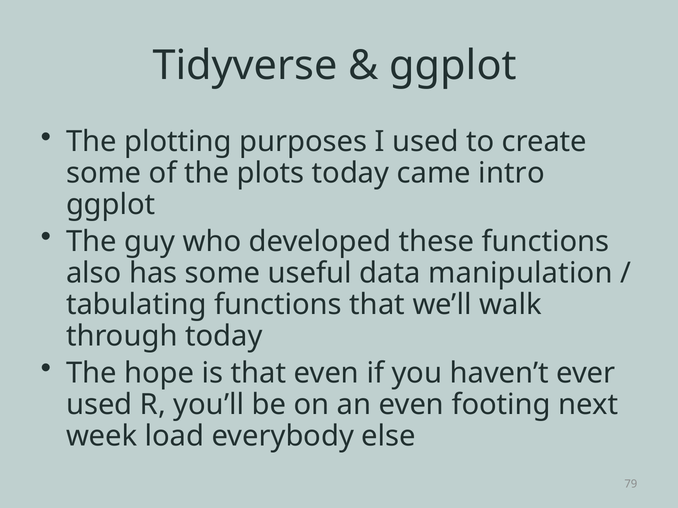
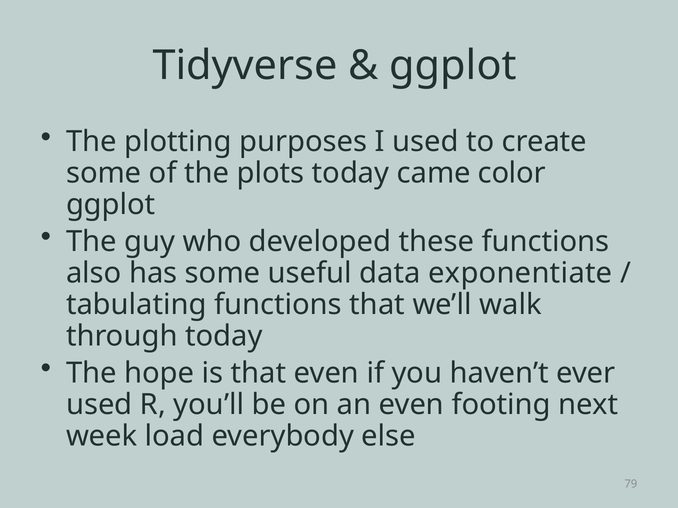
intro: intro -> color (512, 173)
manipulation: manipulation -> exponentiate (520, 273)
